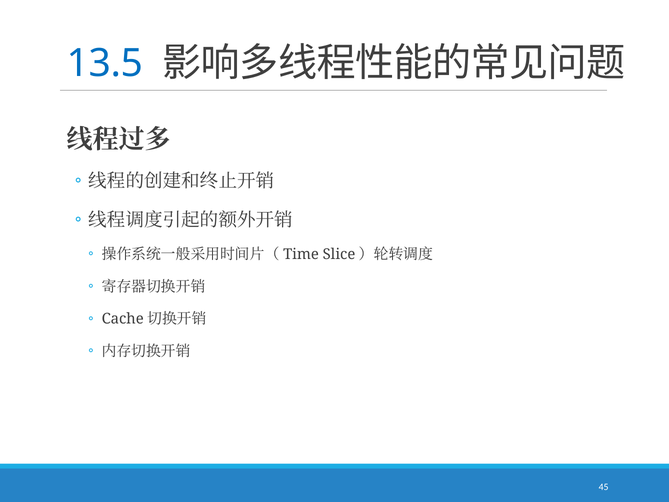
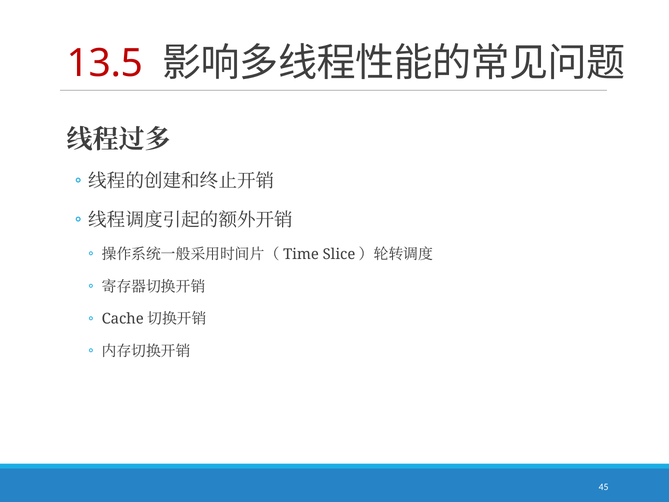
13.5 colour: blue -> red (105, 63)
